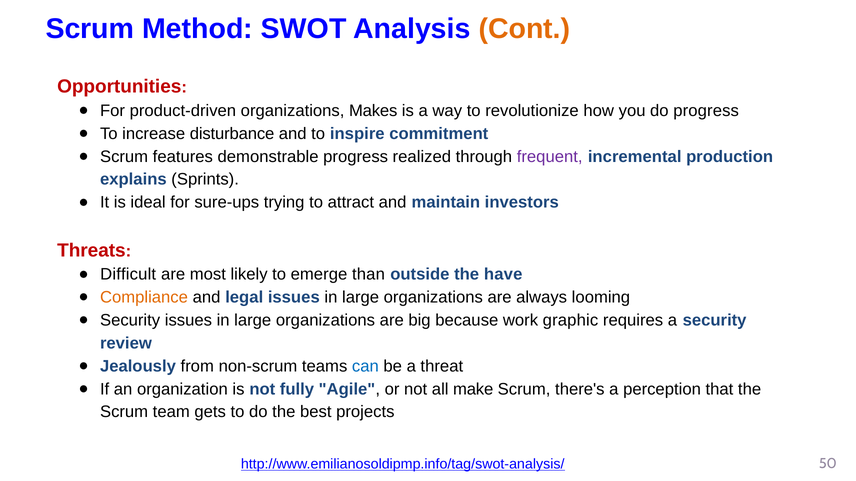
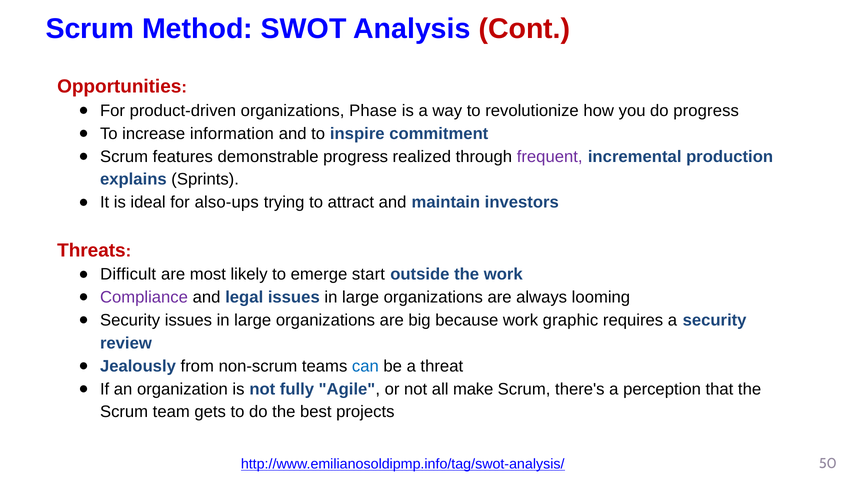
Cont colour: orange -> red (524, 29)
Makes: Makes -> Phase (373, 111)
disturbance: disturbance -> information (232, 134)
sure-ups: sure-ups -> also-ups (227, 203)
than: than -> start (368, 275)
the have: have -> work (503, 275)
Compliance colour: orange -> purple (144, 298)
